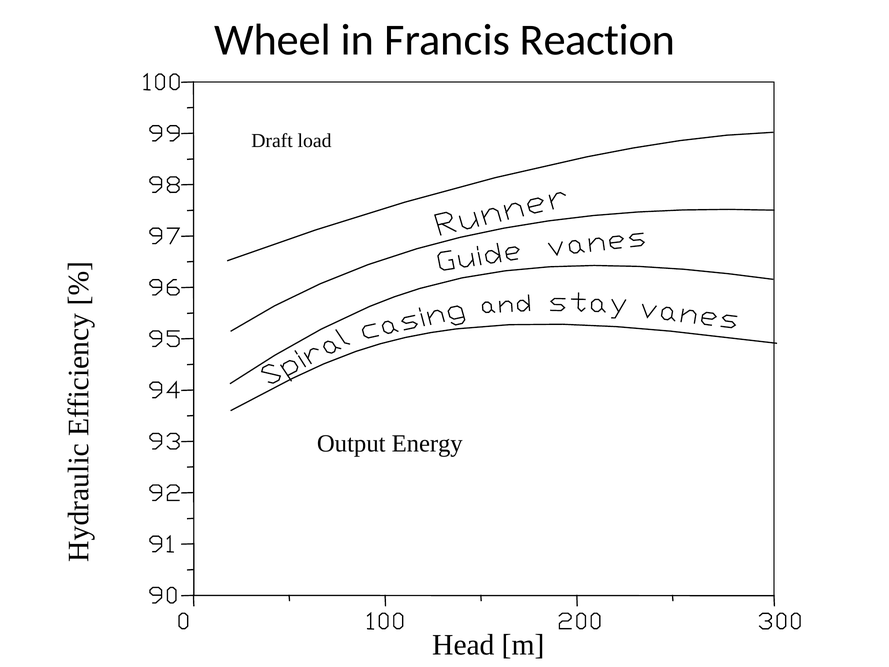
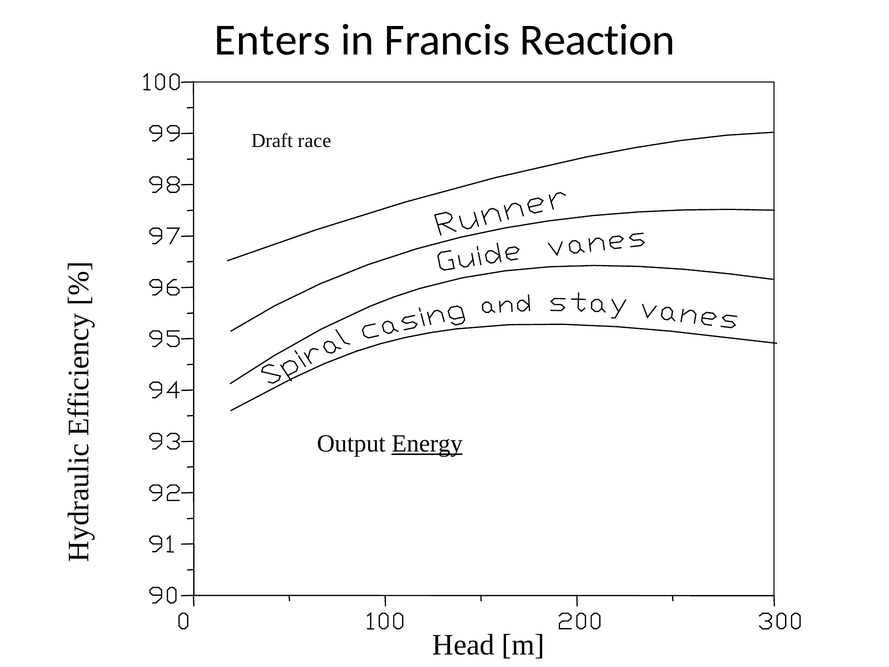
Wheel: Wheel -> Enters (272, 40)
load: load -> race (314, 140)
Energy underline: none -> present (427, 444)
